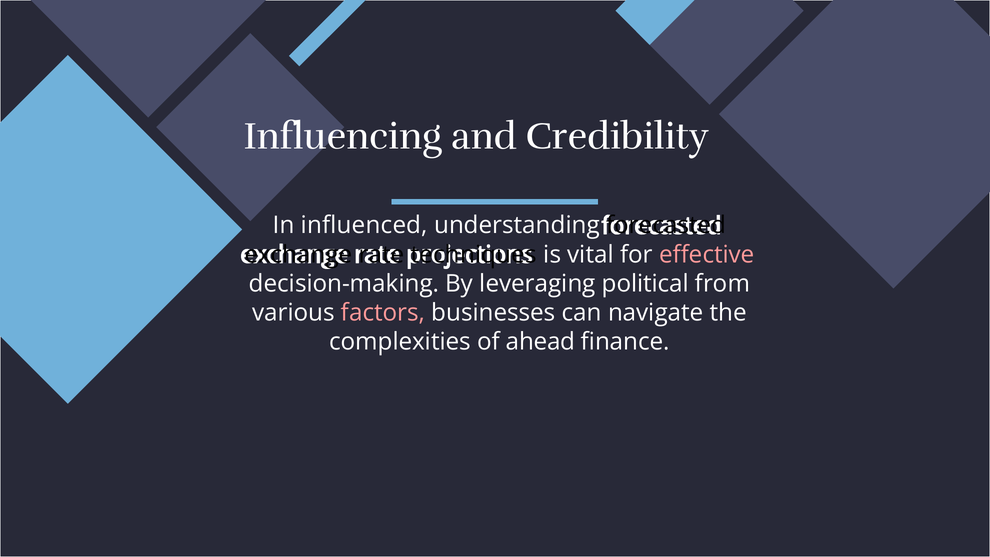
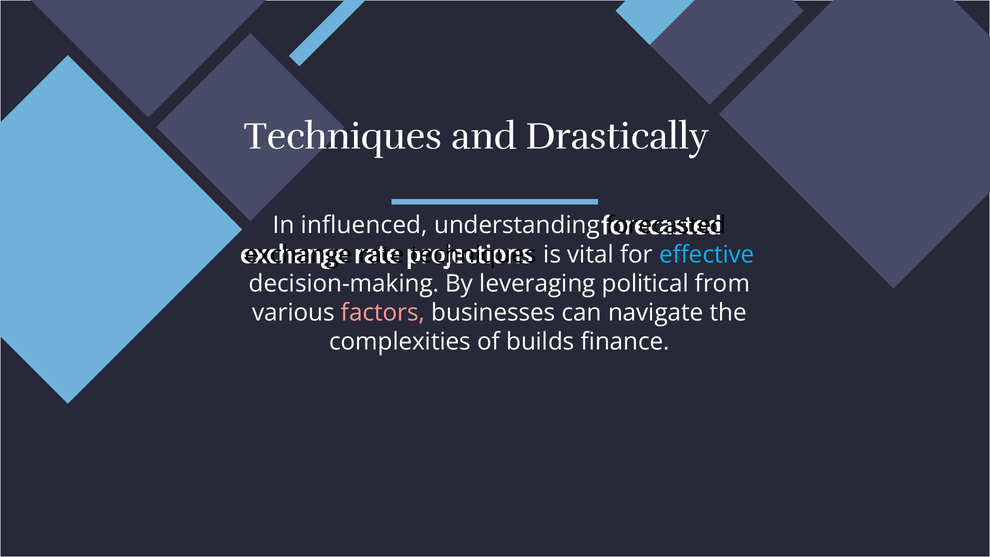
Influencing: Influencing -> Techniques (343, 136)
Credibility: Credibility -> Drastically (617, 136)
eﬀective colour: pink -> light blue (707, 254)
ahead: ahead -> builds (540, 342)
